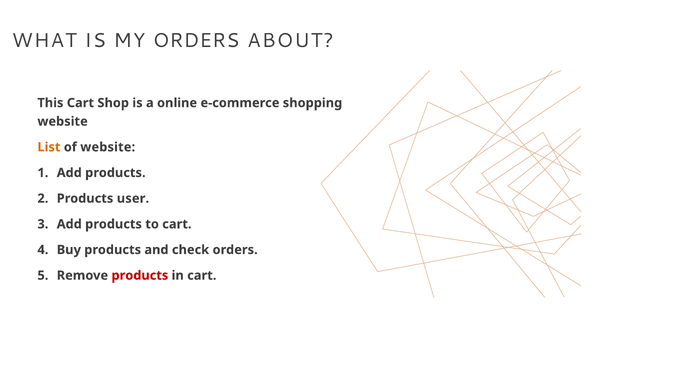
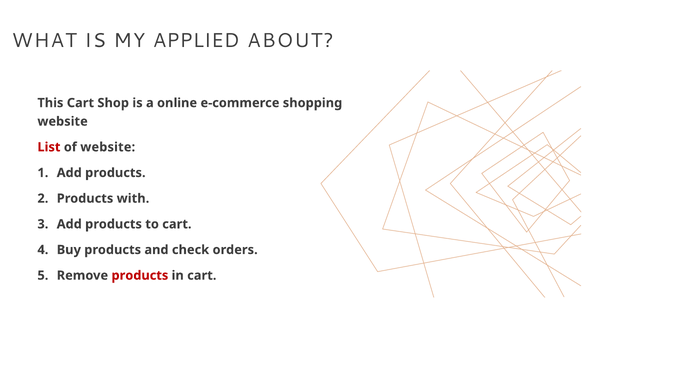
MY ORDERS: ORDERS -> APPLIED (196, 41)
List colour: orange -> red (49, 147)
user: user -> with (133, 198)
